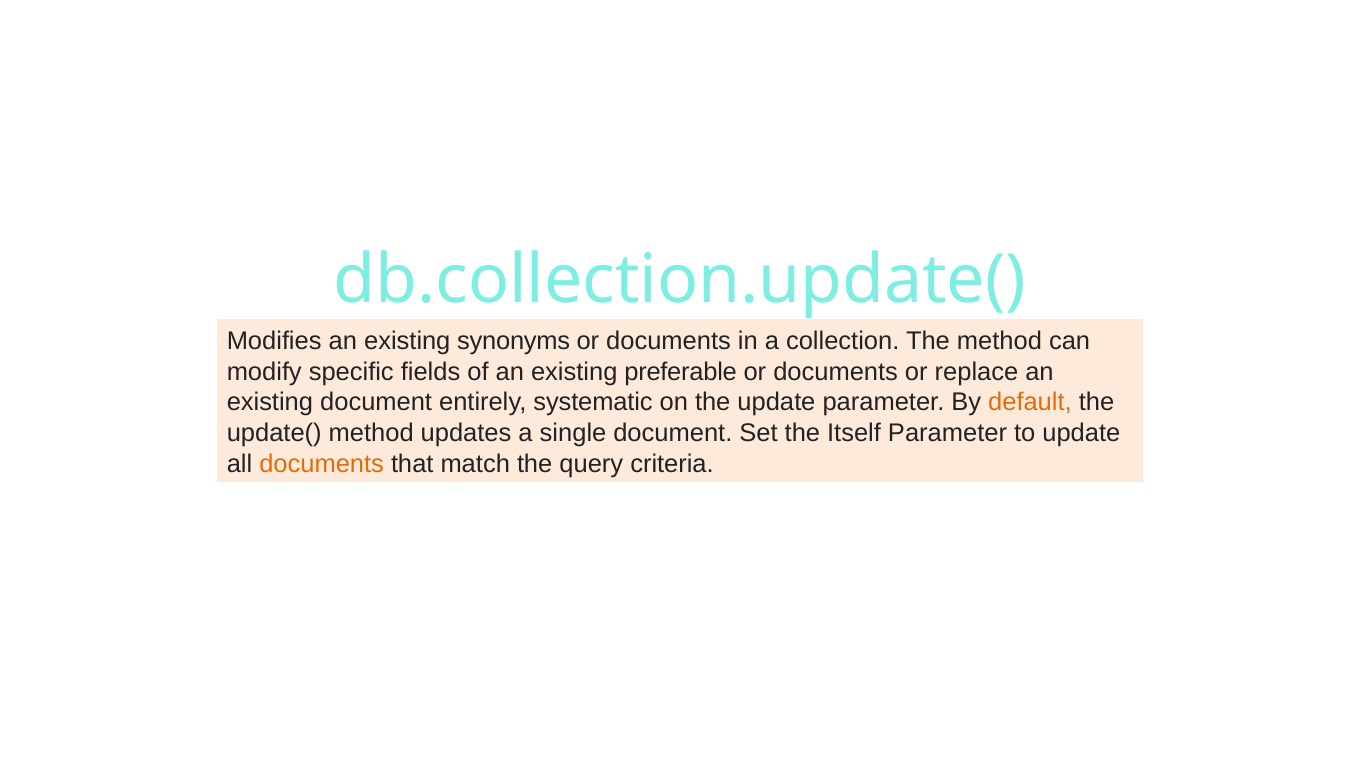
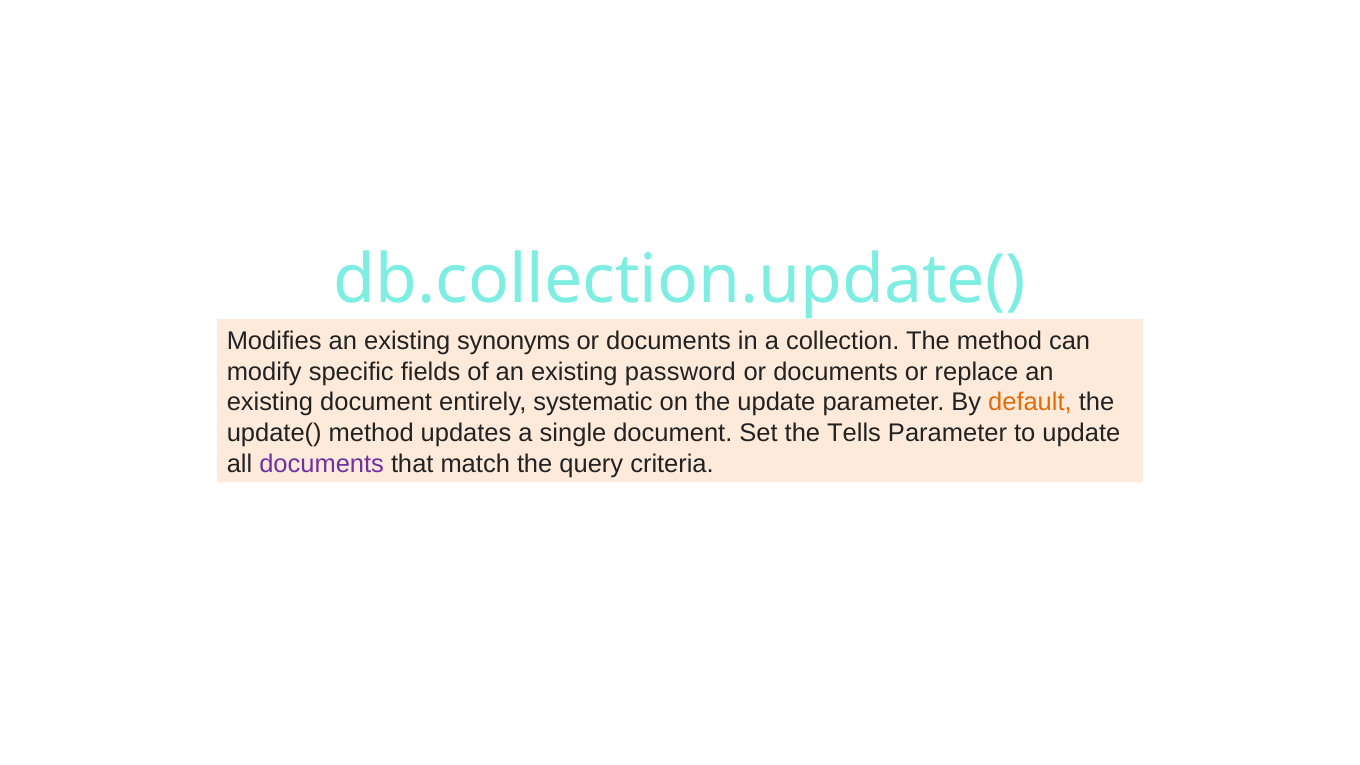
preferable: preferable -> password (680, 372)
Itself: Itself -> Tells (854, 433)
documents colour: orange -> purple (322, 464)
